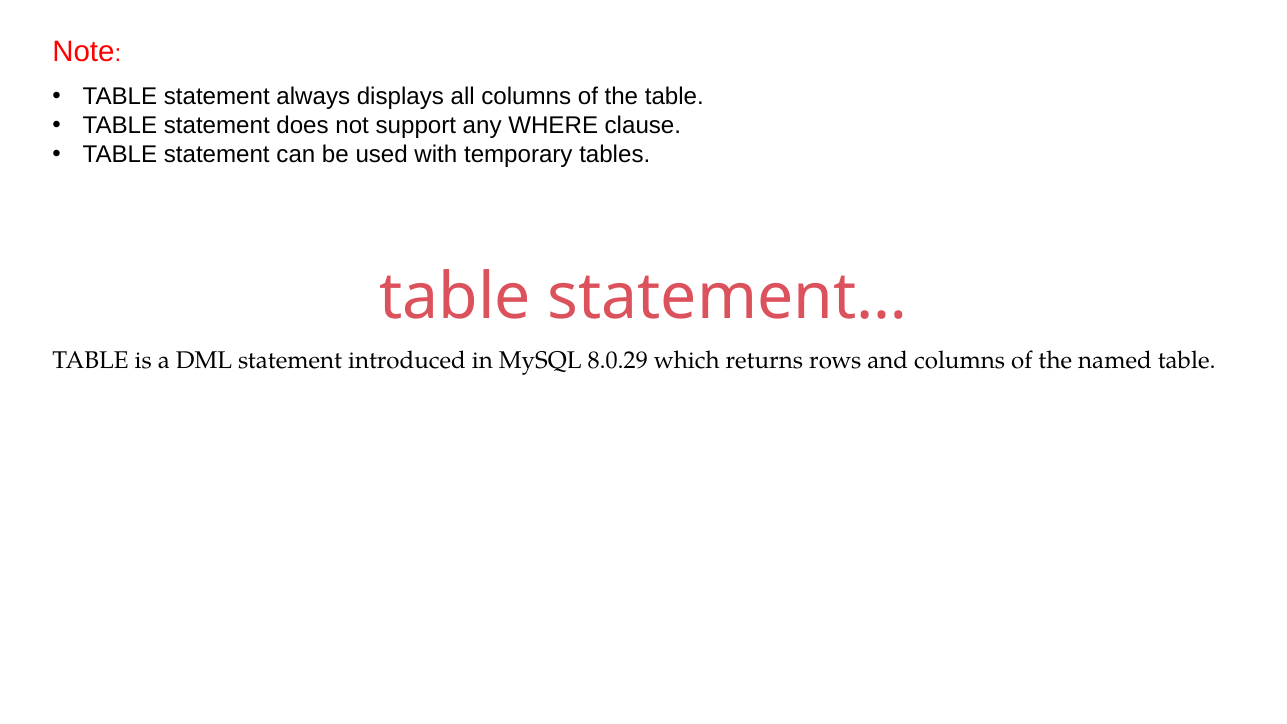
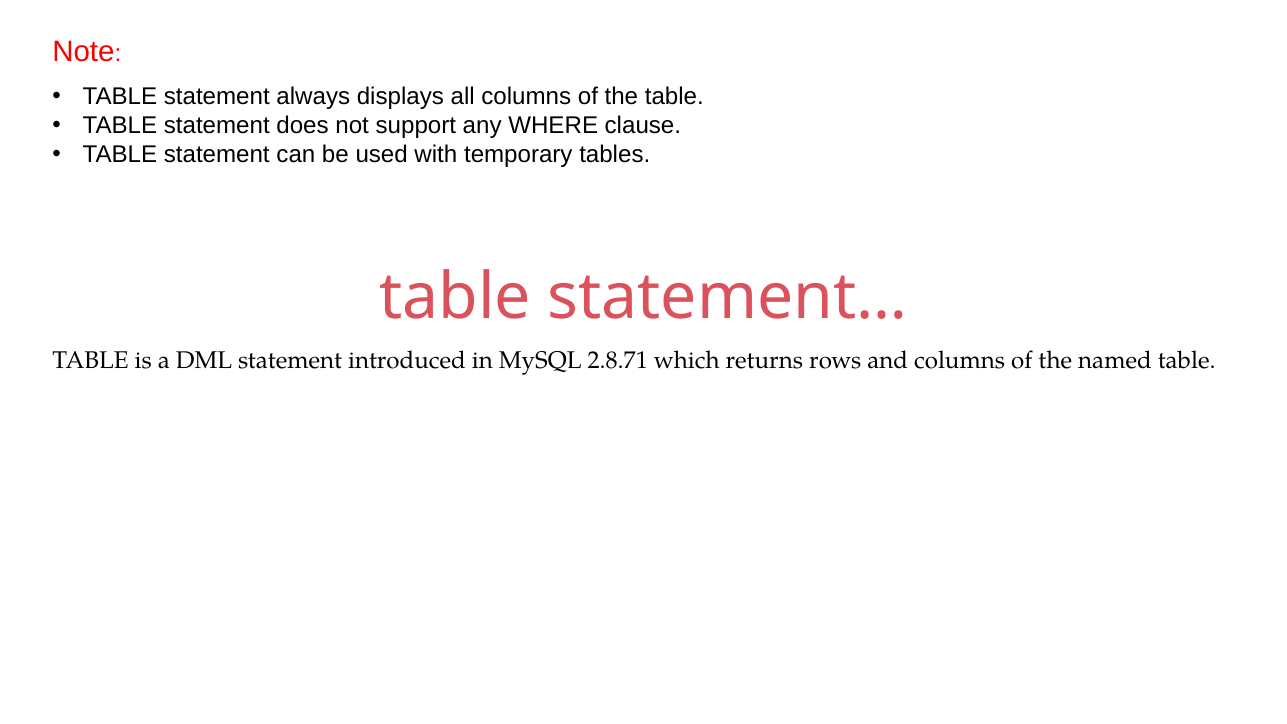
8.0.29: 8.0.29 -> 2.8.71 (618, 360)
